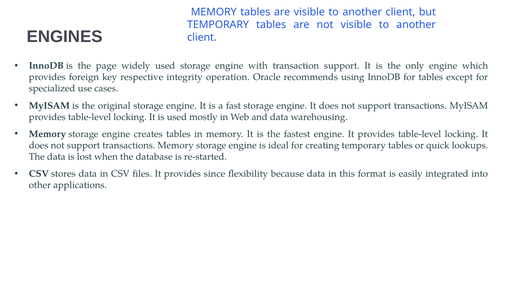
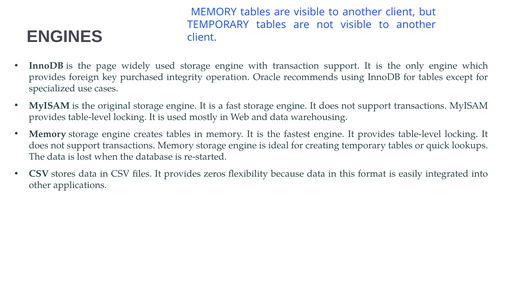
respective: respective -> purchased (142, 77)
since: since -> zeros (215, 174)
